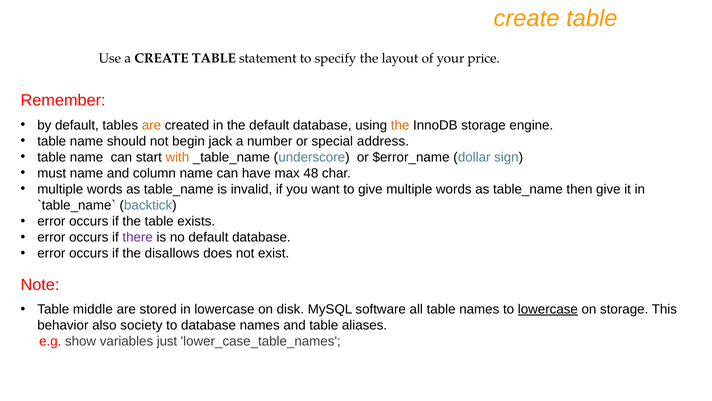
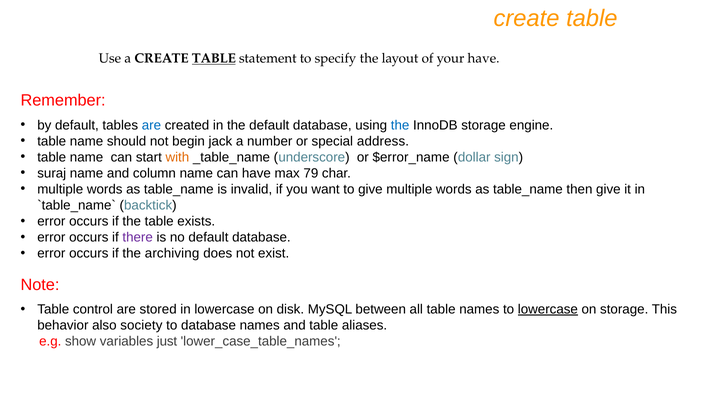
TABLE underline: none -> present (214, 58)
your price: price -> have (484, 58)
are colour: orange -> blue (151, 125)
the colour: orange -> blue (400, 125)
must: must -> suraj (52, 173)
48: 48 -> 79 (311, 173)
disallows: disallows -> archiving (172, 253)
middle: middle -> control (93, 309)
software: software -> between (381, 309)
